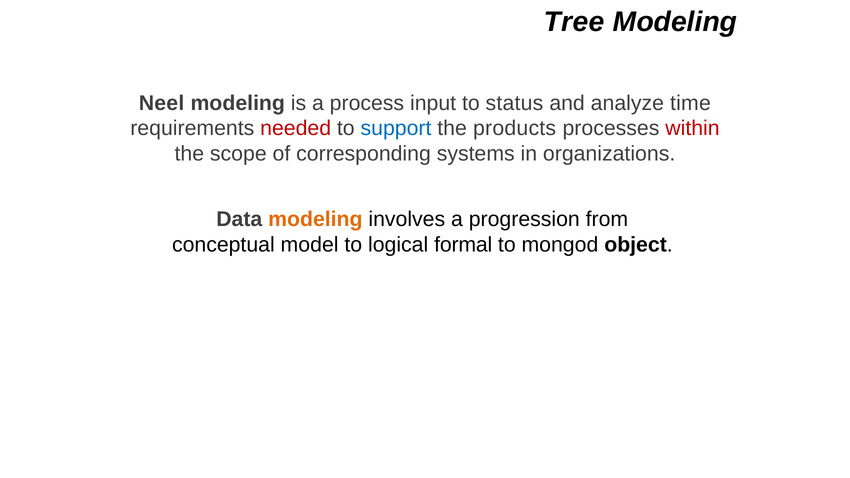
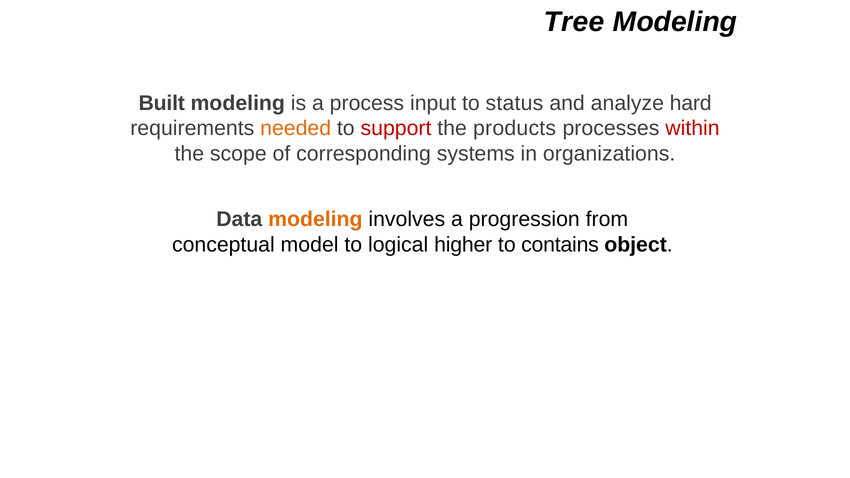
Neel: Neel -> Built (162, 103)
time: time -> hard (691, 103)
needed colour: red -> orange (296, 129)
support colour: blue -> red (396, 129)
formal: formal -> higher (463, 245)
mongod: mongod -> contains (560, 245)
